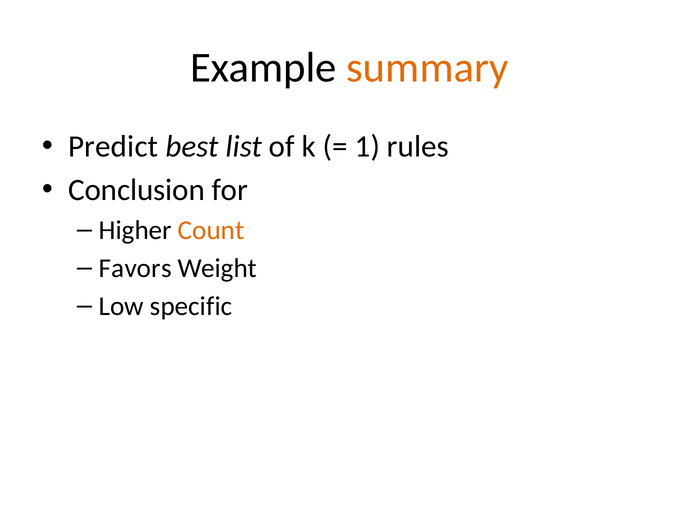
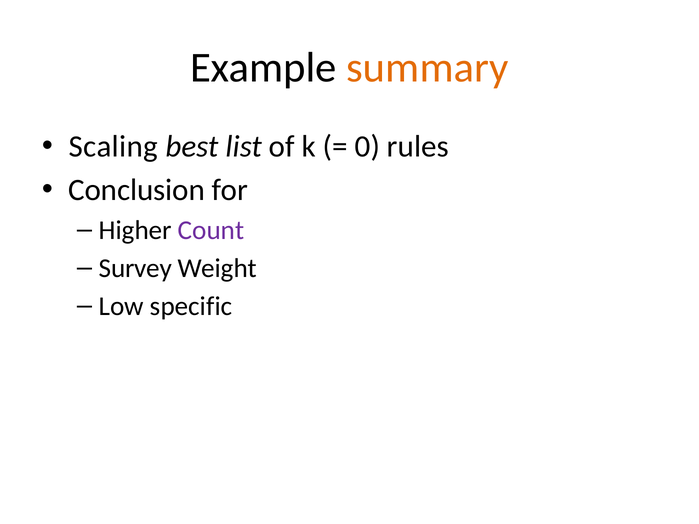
Predict: Predict -> Scaling (113, 147)
1: 1 -> 0 (367, 147)
Count colour: orange -> purple (211, 230)
Favors: Favors -> Survey (135, 268)
